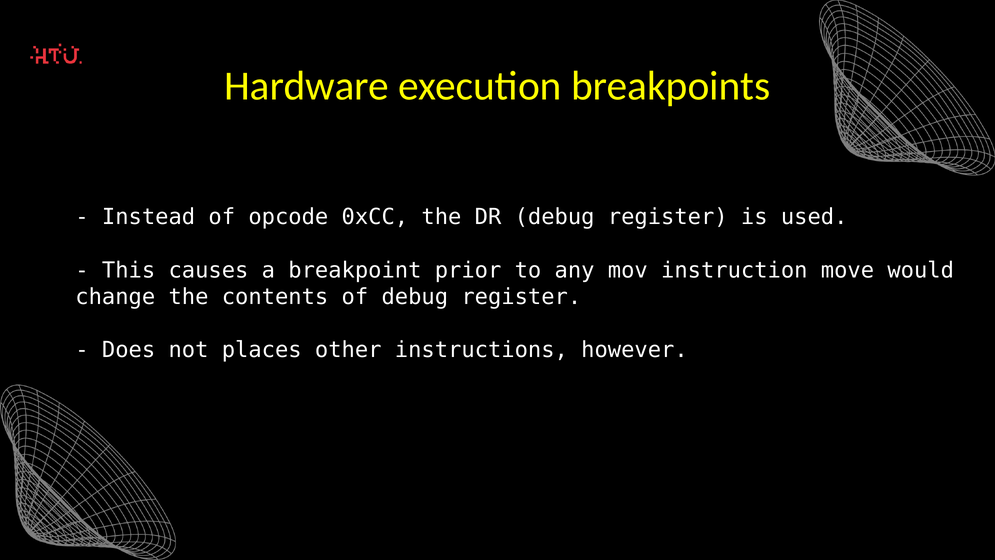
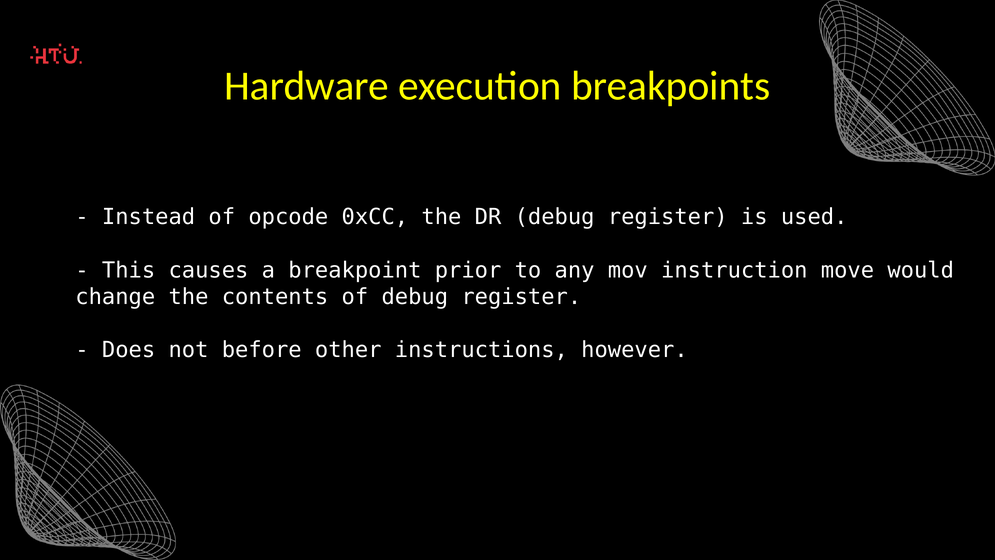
places: places -> before (262, 350)
